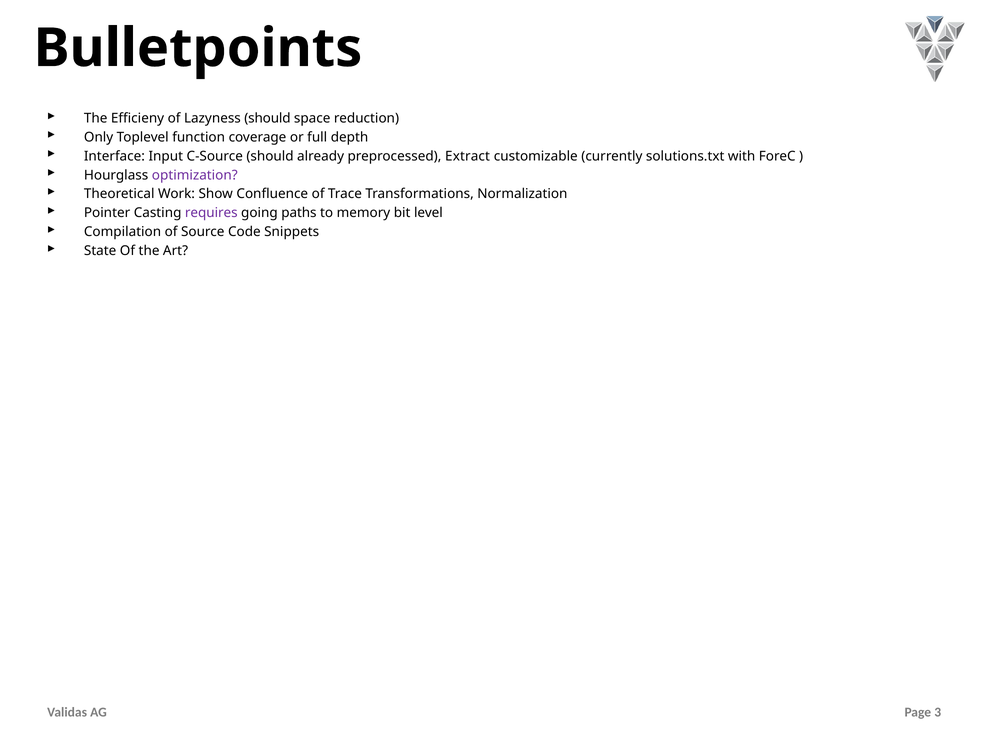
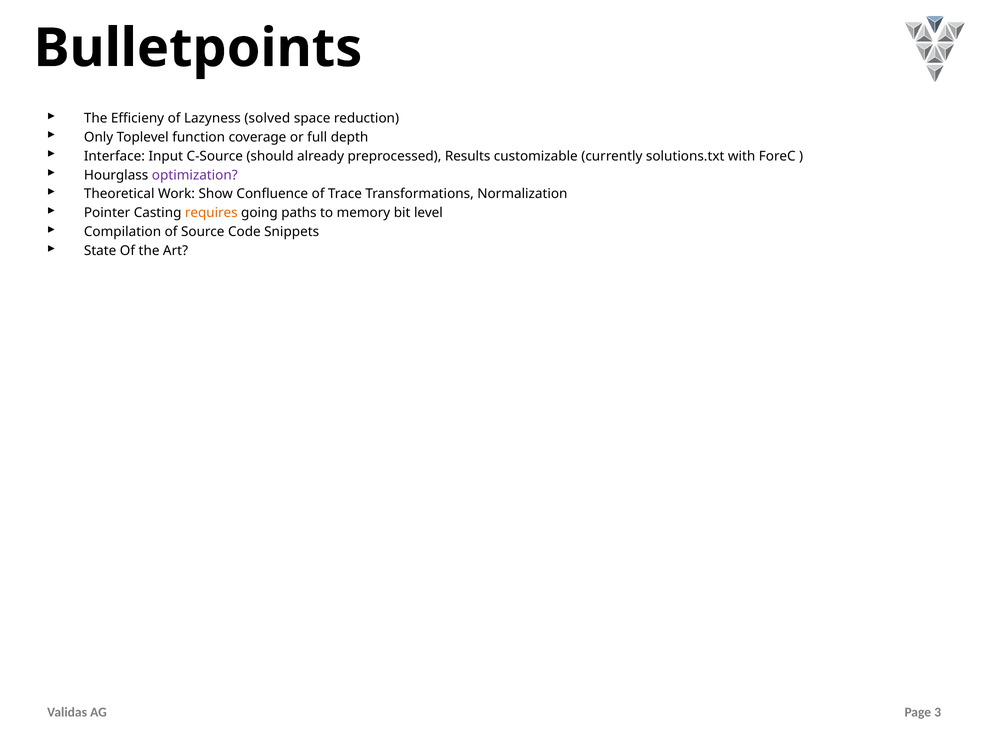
Lazyness should: should -> solved (267, 118)
Extract: Extract -> Results (468, 156)
requires colour: purple -> orange (211, 213)
